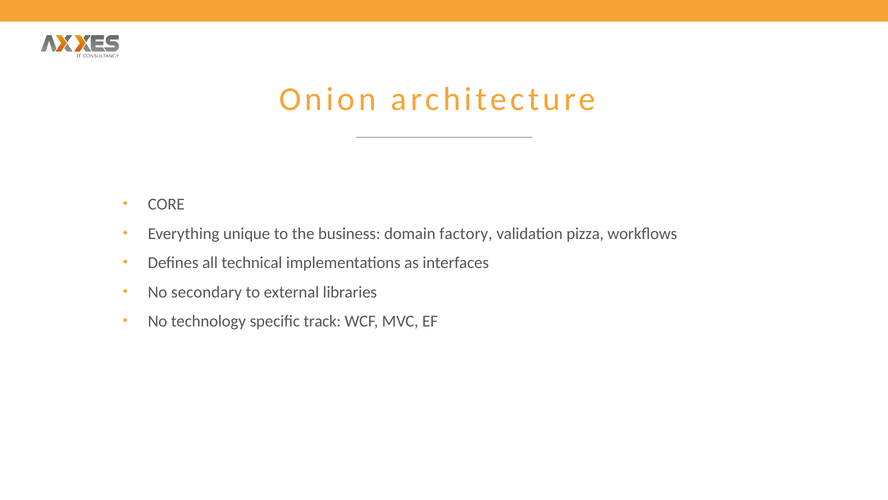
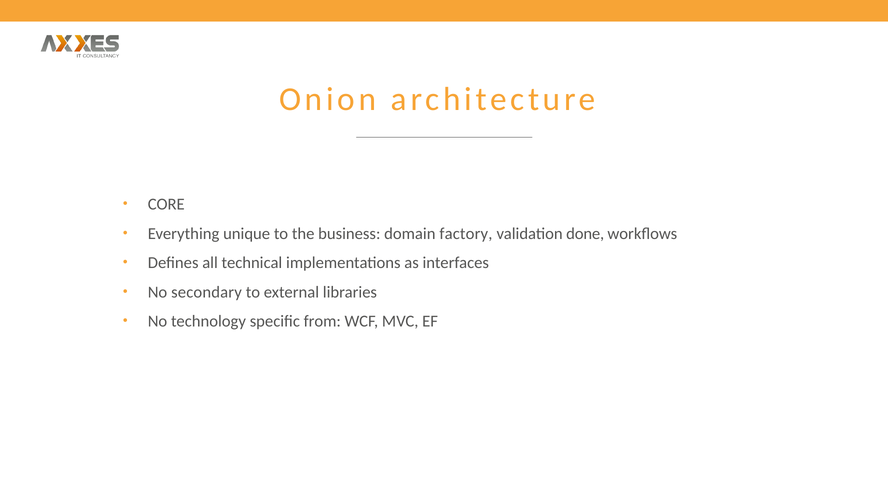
pizza: pizza -> done (585, 233)
track: track -> from (322, 321)
